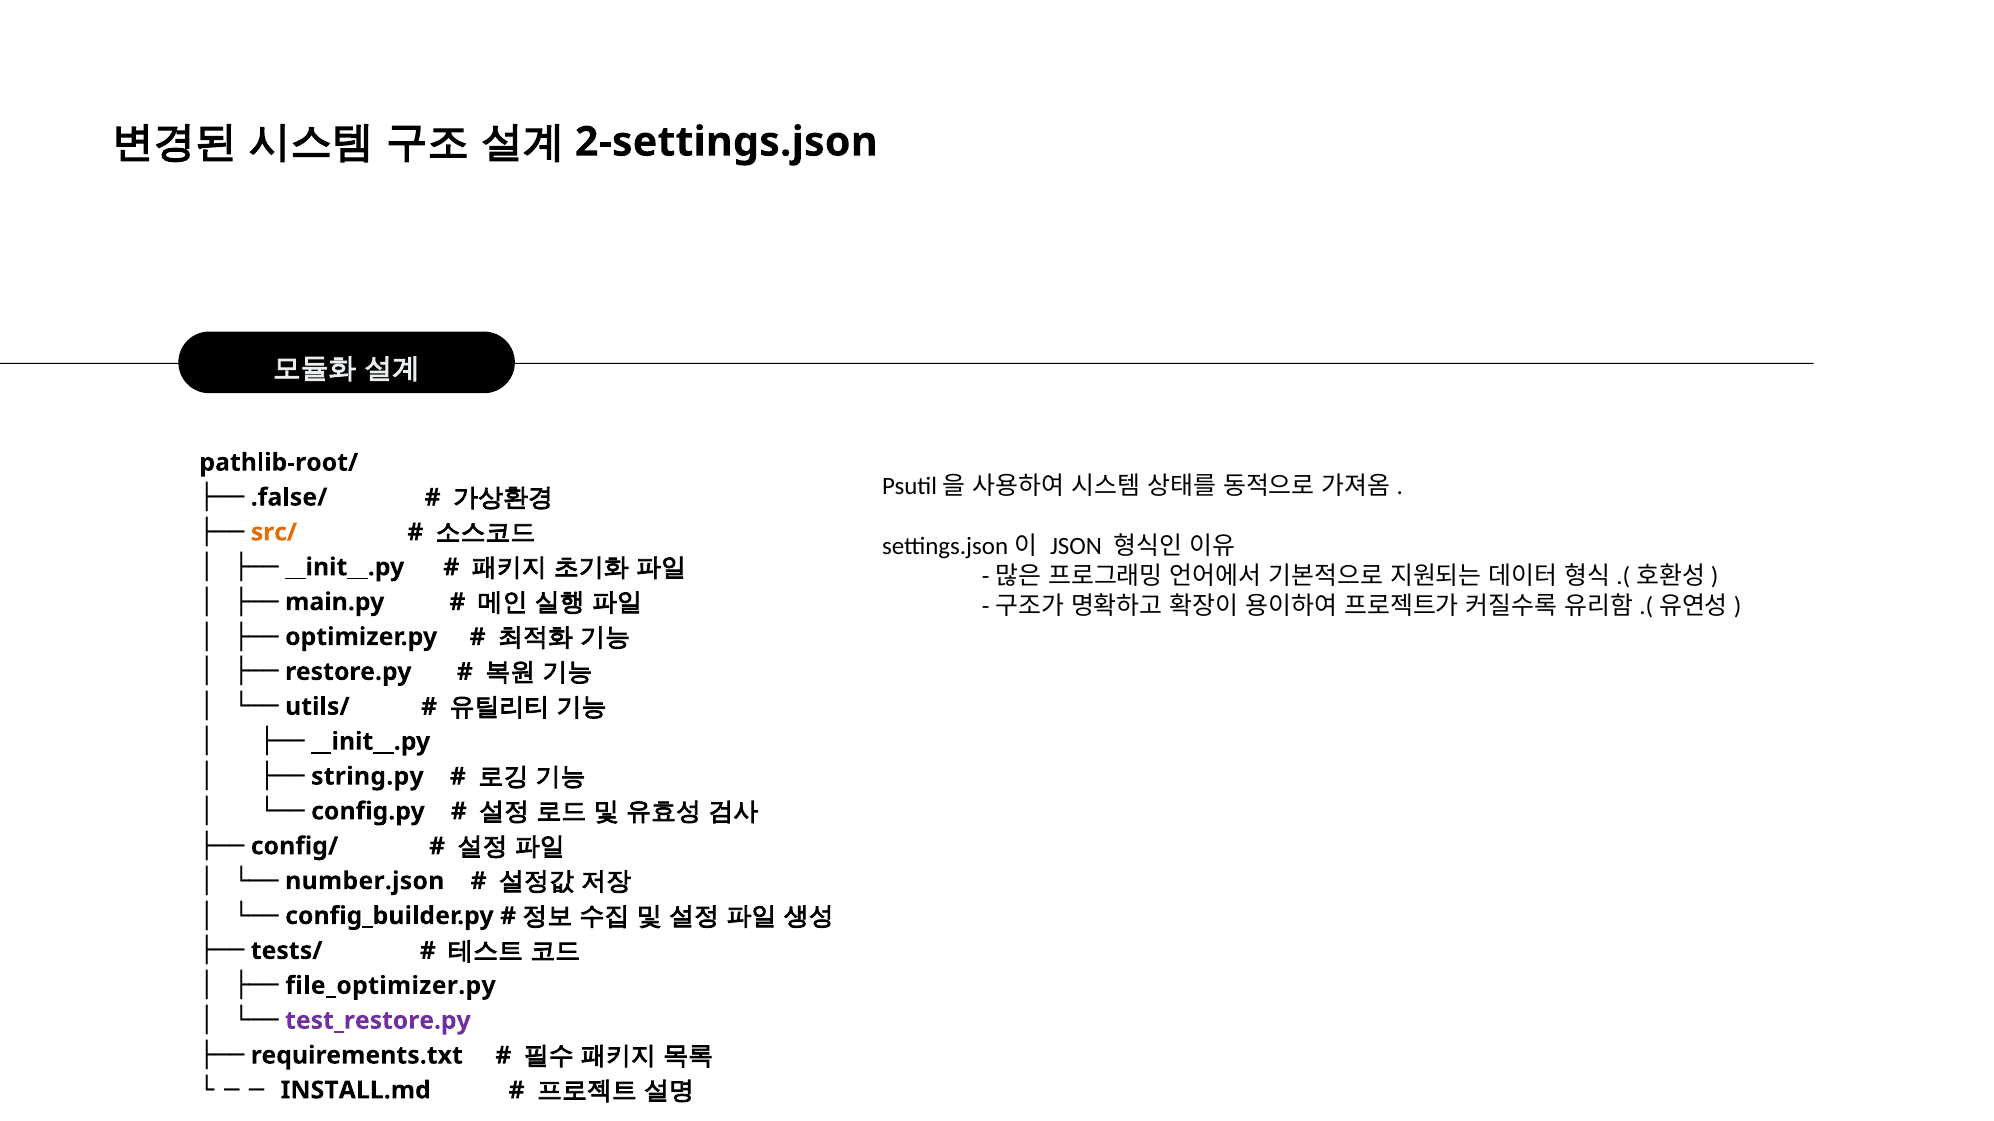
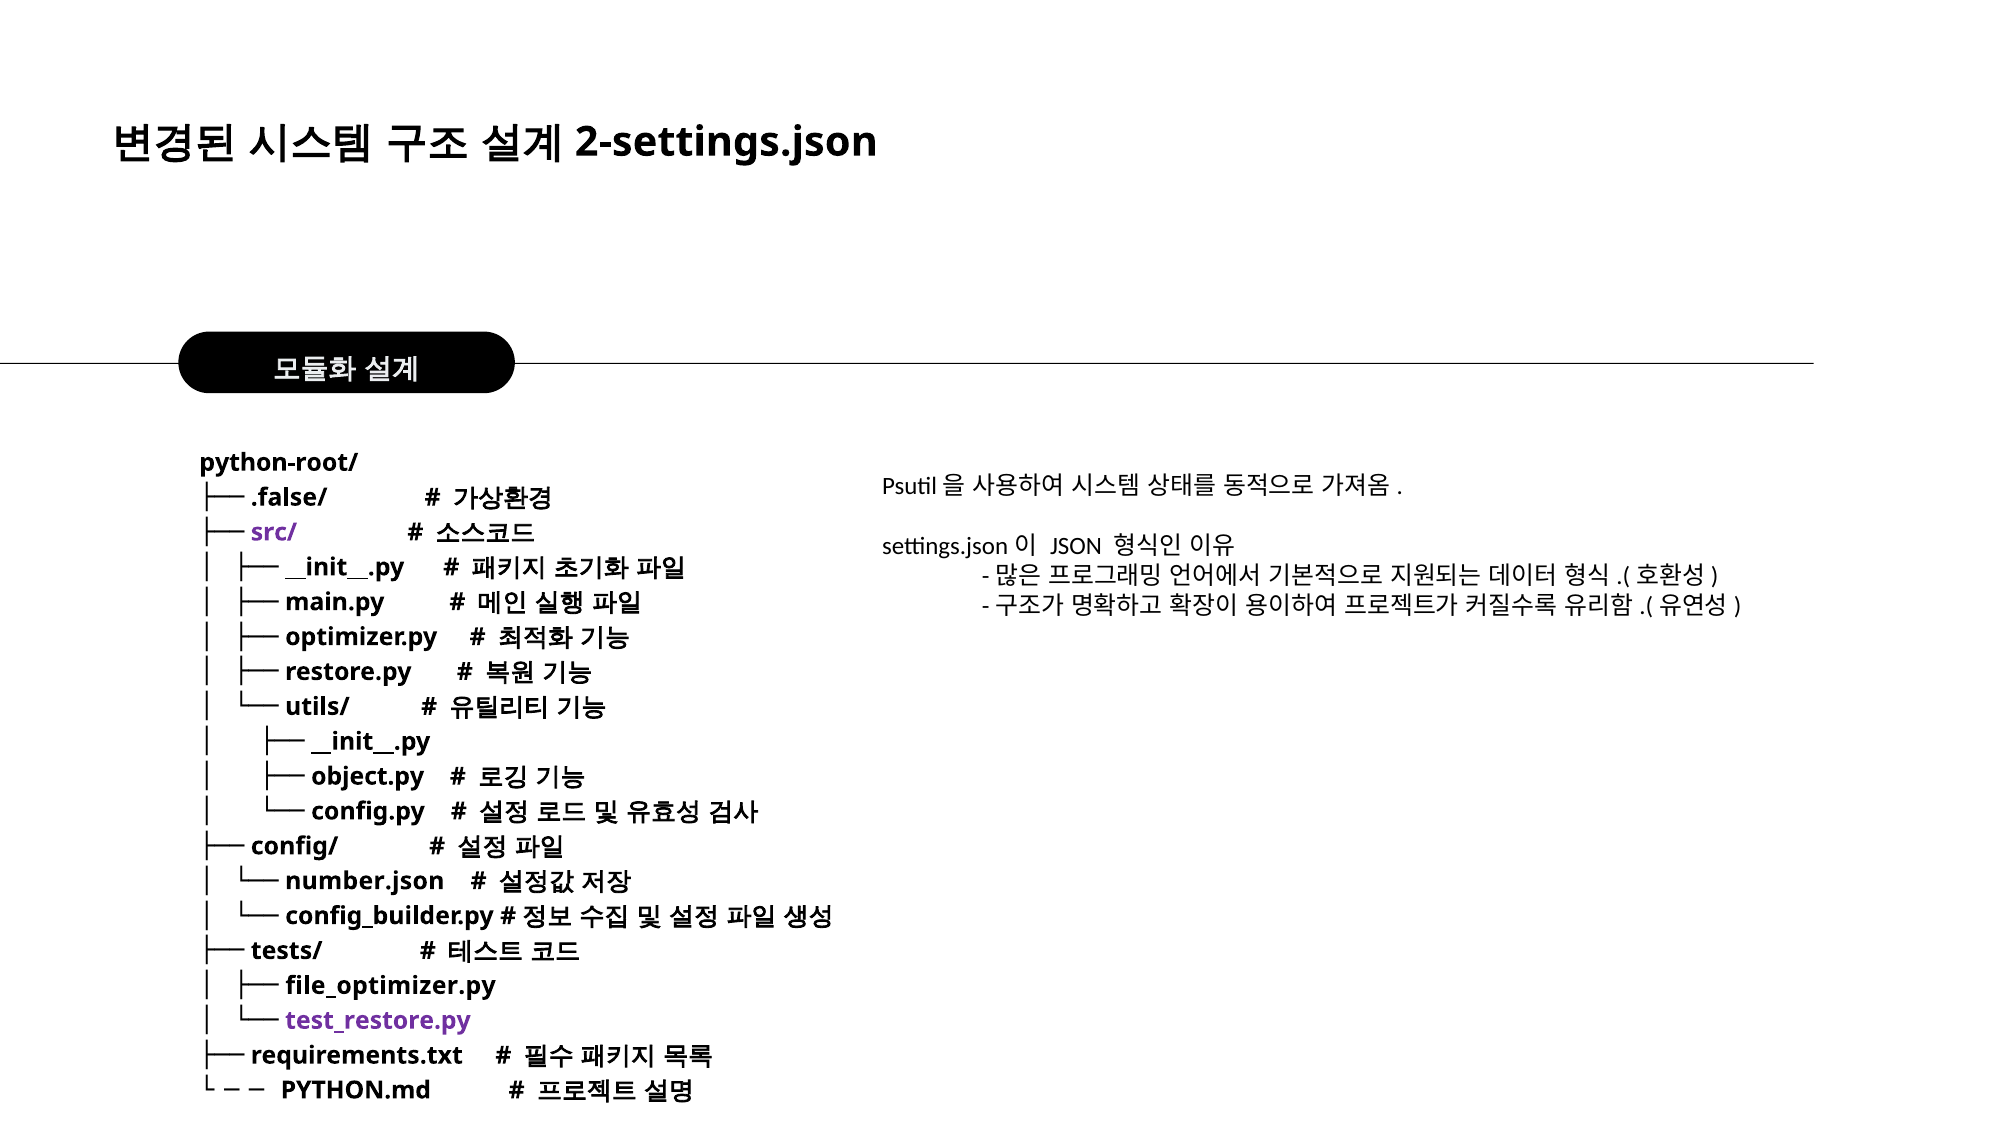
pathlib-root/: pathlib-root/ -> python-root/ (279, 463)
src/ colour: orange -> purple (274, 533)
string.py: string.py -> object.py (368, 777)
INSTALL.md: INSTALL.md -> PYTHON.md (356, 1091)
